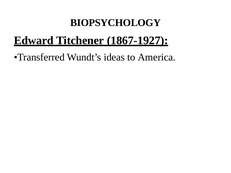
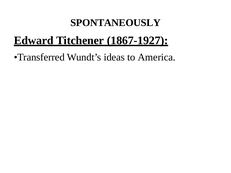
BIOPSYCHOLOGY: BIOPSYCHOLOGY -> SPONTANEOUSLY (115, 23)
